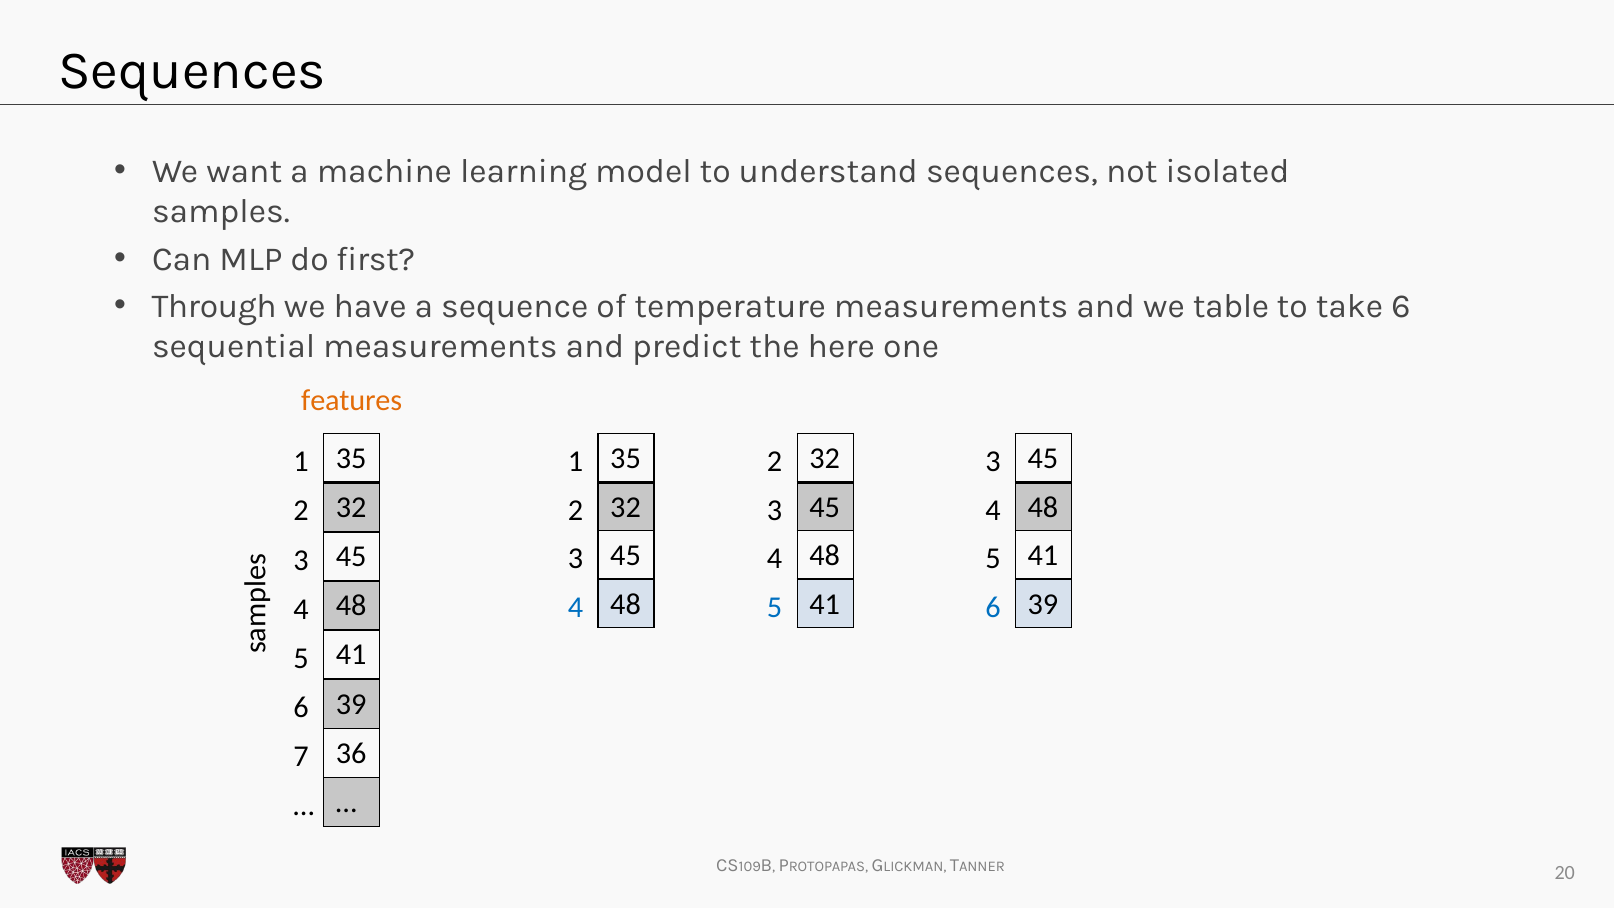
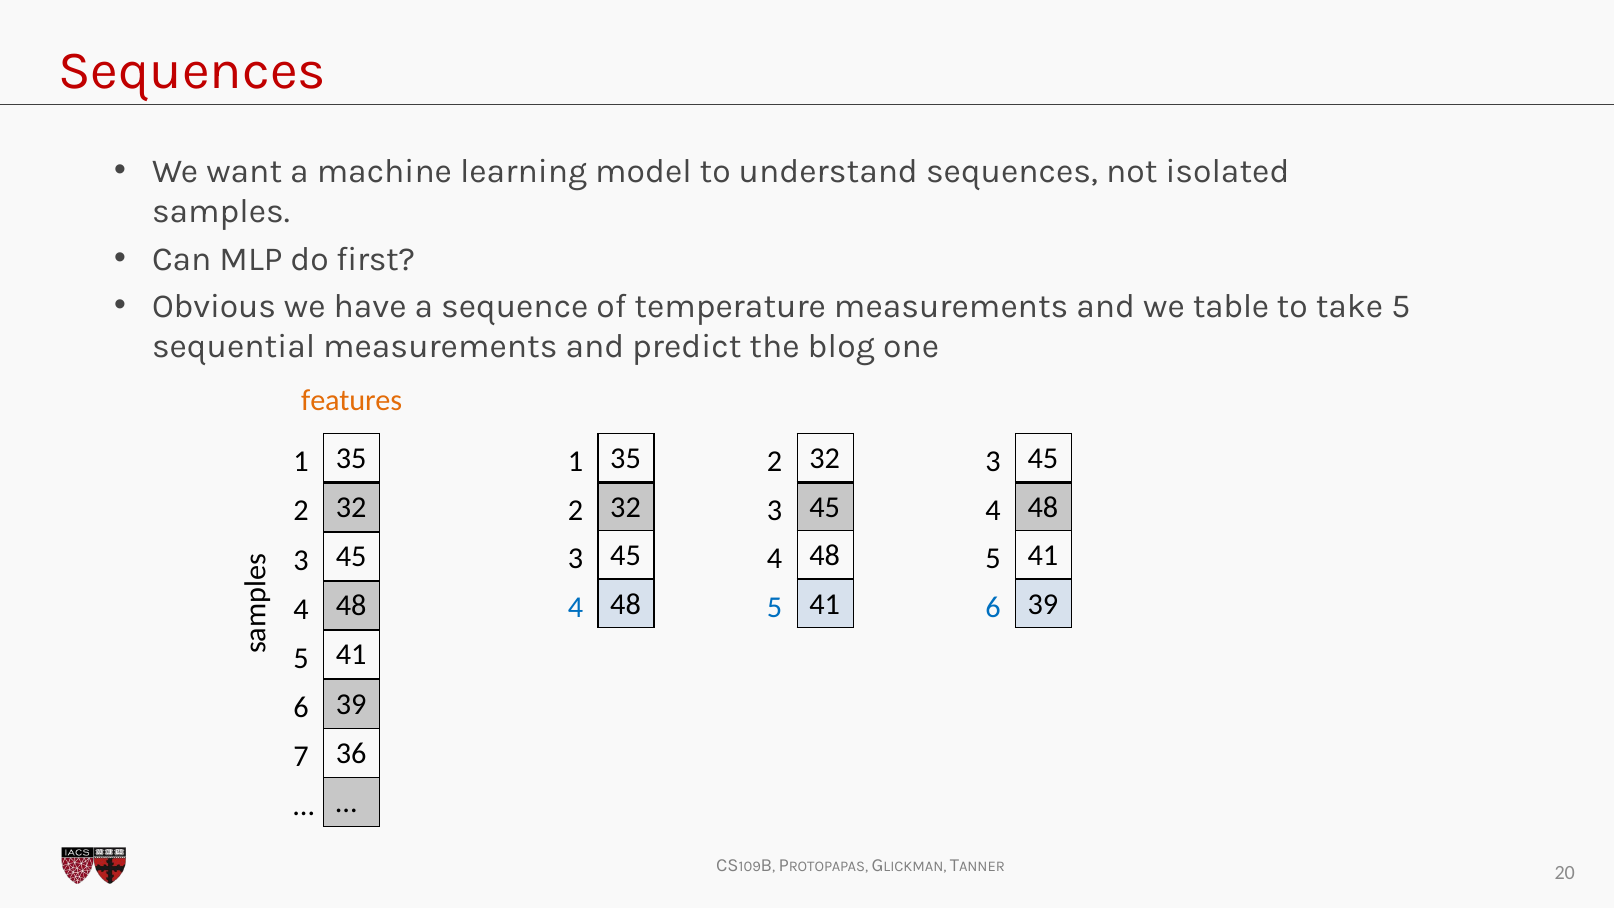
Sequences colour: black -> red (192, 71)
Through: Through -> Obvious (214, 306)
take 6: 6 -> 5 (1401, 306)
here: here -> blog (841, 346)
